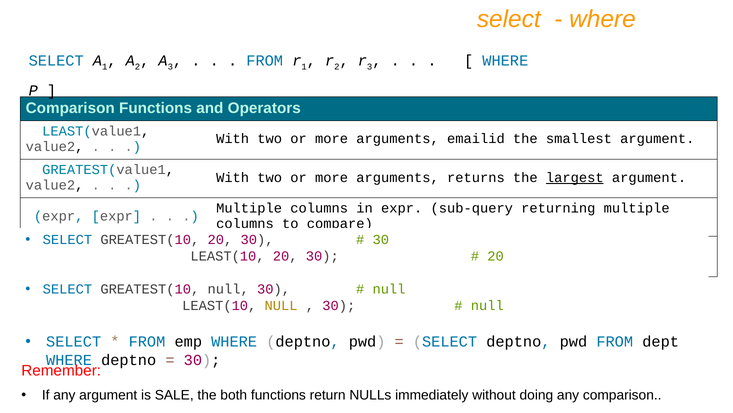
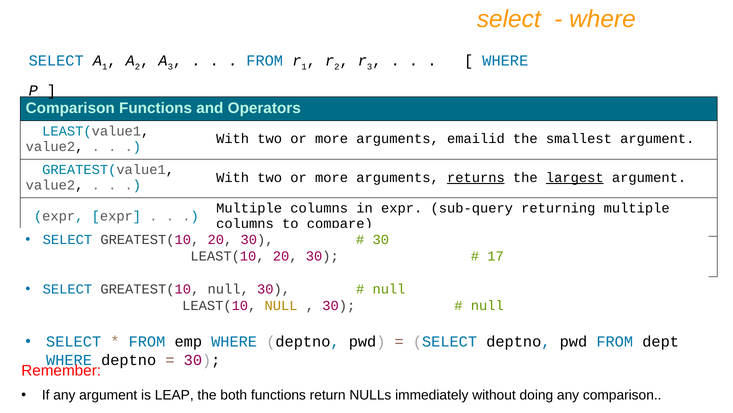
returns underline: none -> present (476, 177)
20: 20 -> 17 (496, 256)
SALE: SALE -> LEAP (174, 395)
